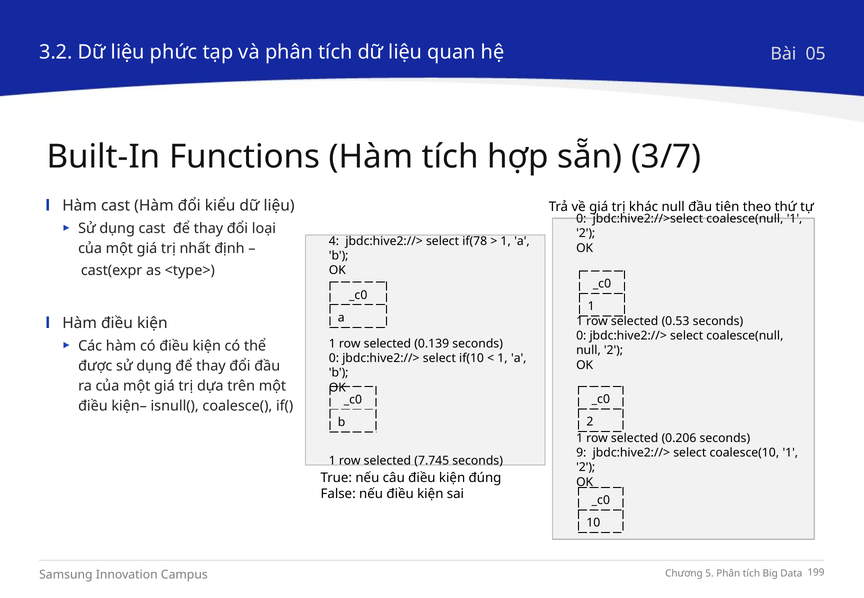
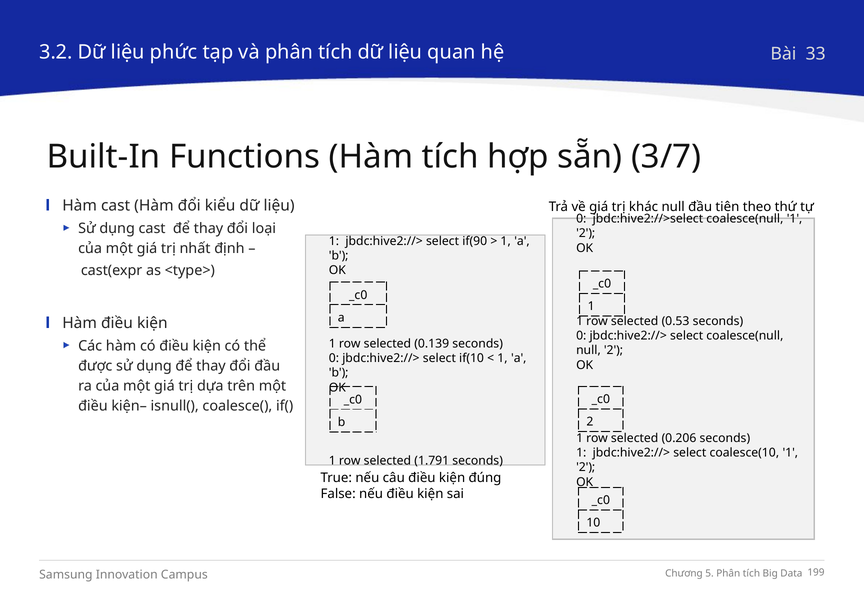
05: 05 -> 33 (816, 54)
4: 4 -> 1 (334, 241)
if(78: if(78 -> if(90 (475, 241)
9: 9 -> 1 (581, 453)
7.745: 7.745 -> 1.791 (432, 461)
